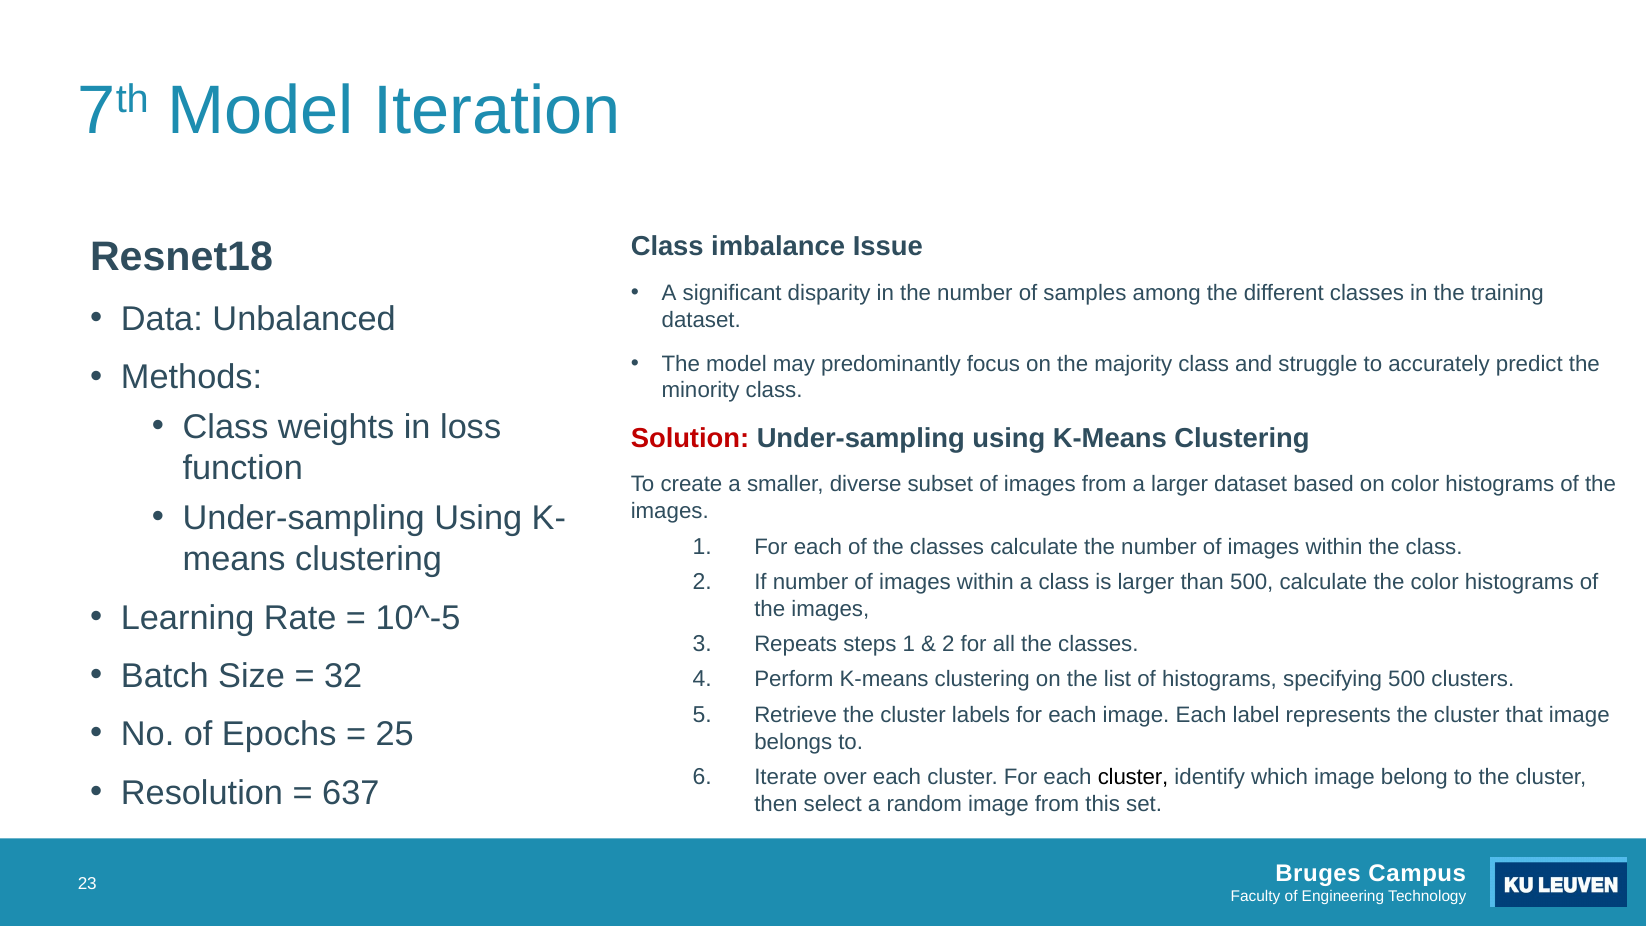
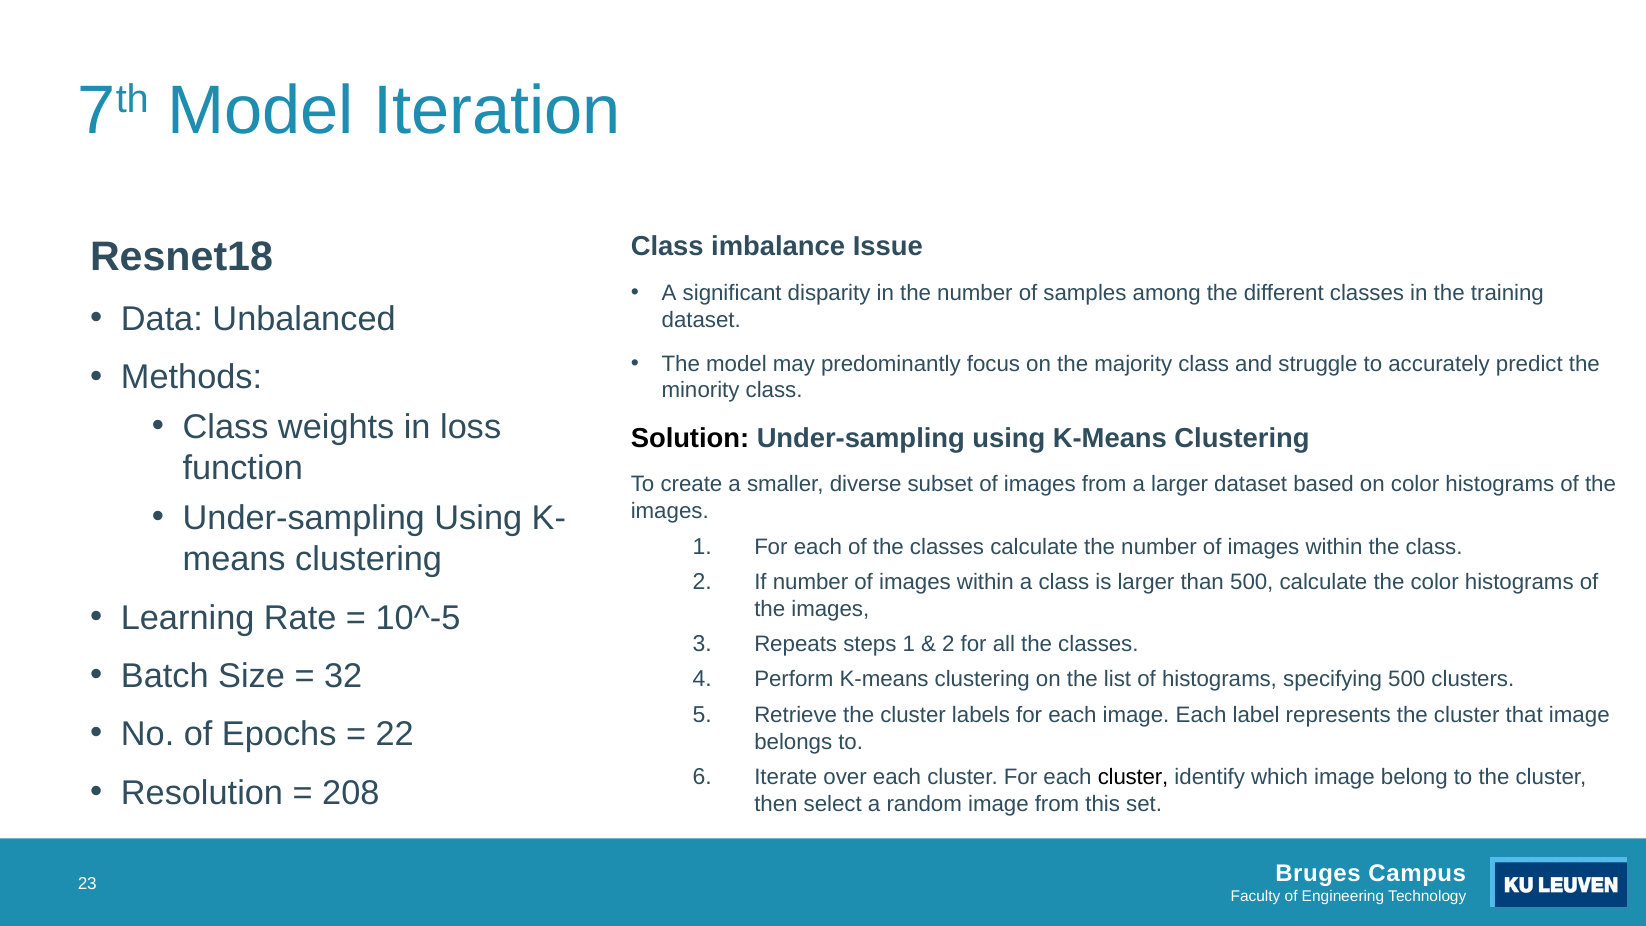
Solution colour: red -> black (690, 438)
25: 25 -> 22 (395, 734)
637: 637 -> 208 (351, 793)
